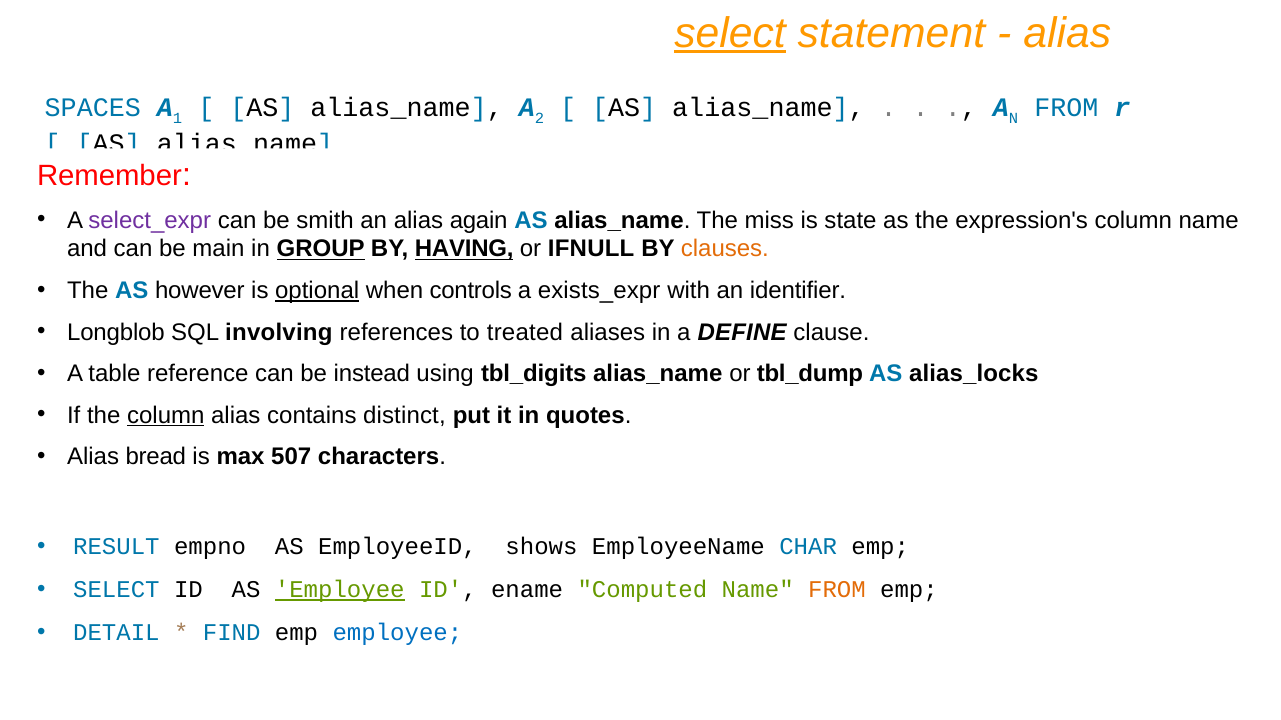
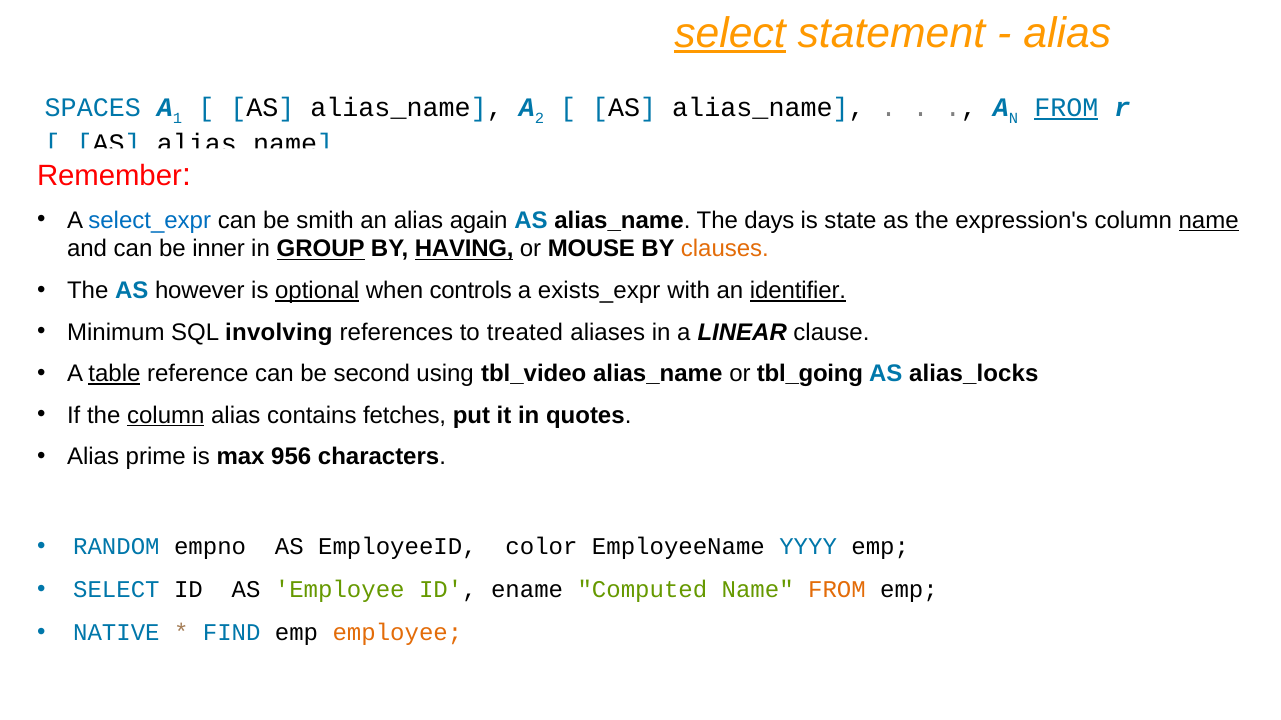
FROM underline: none -> present (1066, 108)
select_expr colour: purple -> blue (150, 220)
miss: miss -> days (769, 220)
name underline: none -> present (1209, 220)
main: main -> inner (219, 249)
IFNULL: IFNULL -> MOUSE (591, 249)
identifier underline: none -> present (798, 291)
Longblob: Longblob -> Minimum (116, 332)
DEFINE: DEFINE -> LINEAR (742, 332)
table underline: none -> present (114, 374)
instead: instead -> second (372, 374)
tbl_digits: tbl_digits -> tbl_video (534, 374)
tbl_dump: tbl_dump -> tbl_going (810, 374)
distinct: distinct -> fetches (405, 416)
bread: bread -> prime (156, 457)
507: 507 -> 956 (291, 457)
RESULT: RESULT -> RANDOM (116, 547)
shows: shows -> color (542, 547)
CHAR: CHAR -> YYYY (808, 547)
Employee underline: present -> none (340, 590)
DETAIL: DETAIL -> NATIVE (116, 633)
employee colour: blue -> orange (397, 633)
